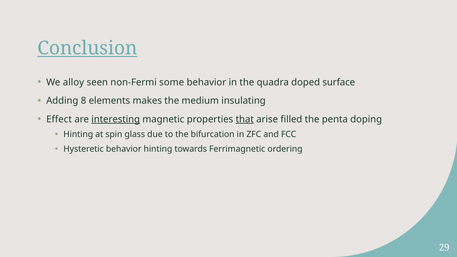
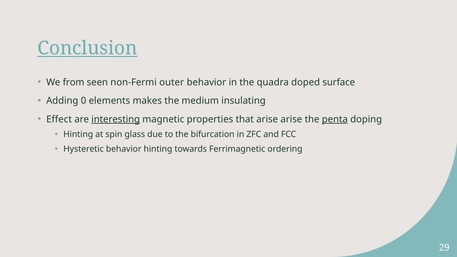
alloy: alloy -> from (74, 82)
some: some -> outer (172, 82)
8: 8 -> 0 (83, 101)
that underline: present -> none (245, 119)
arise filled: filled -> arise (291, 119)
penta underline: none -> present (335, 119)
